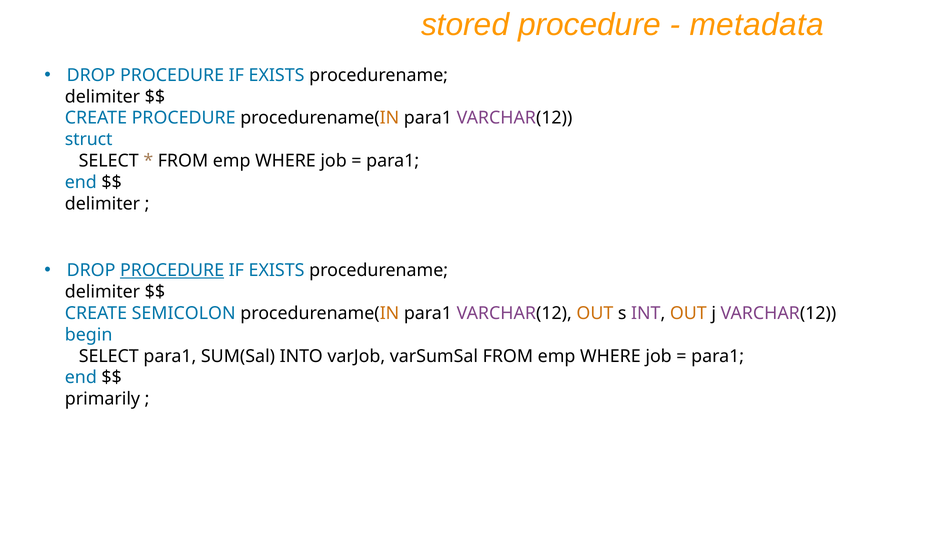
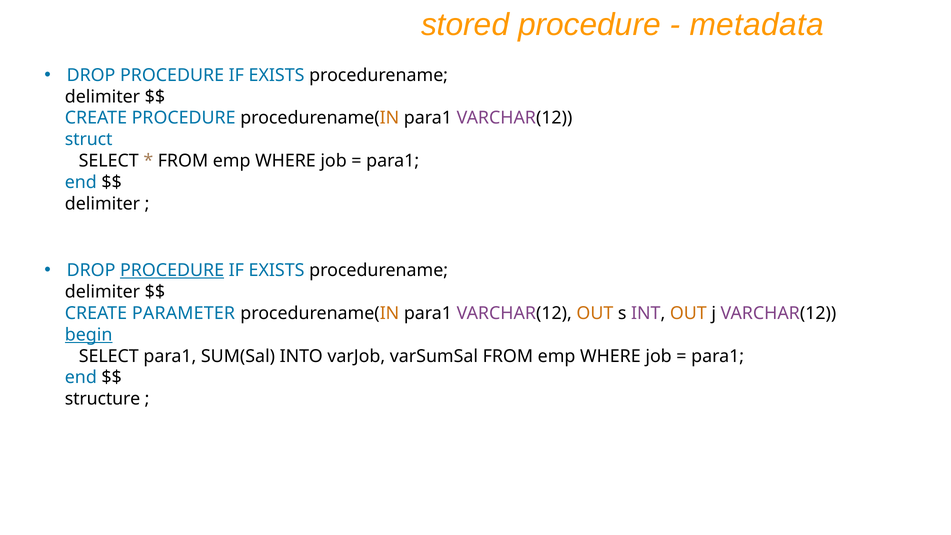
SEMICOLON: SEMICOLON -> PARAMETER (184, 313)
begin underline: none -> present (89, 335)
primarily: primarily -> structure (103, 399)
